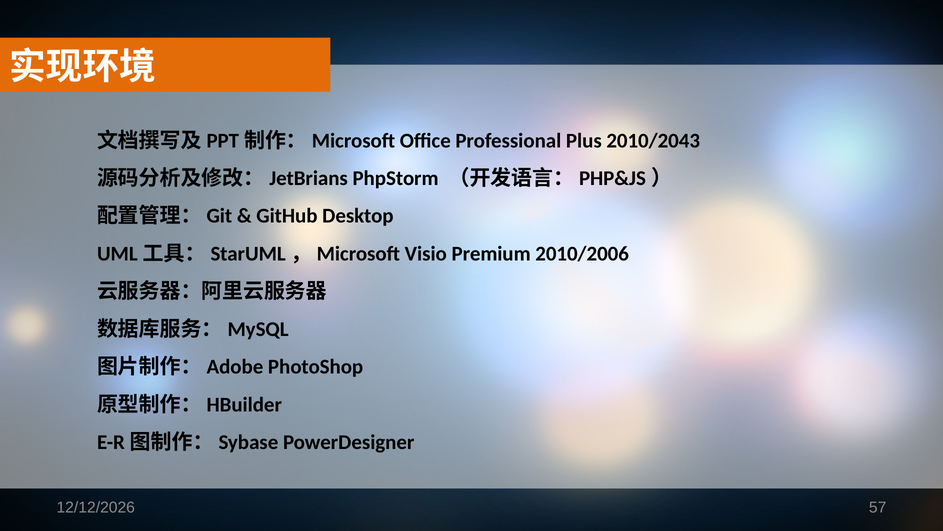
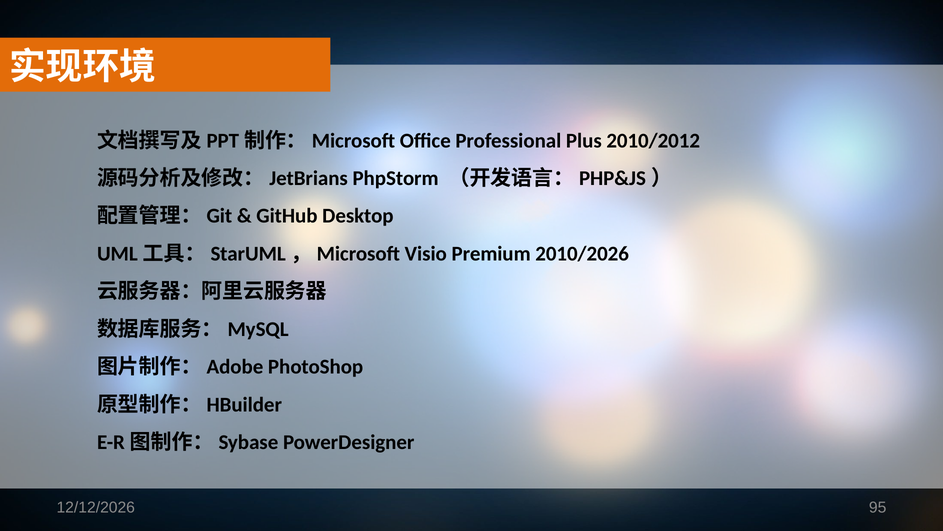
2010/2043: 2010/2043 -> 2010/2012 (653, 140)
2010/2006: 2010/2006 -> 2010/2026 (582, 254)
57: 57 -> 95 (878, 507)
